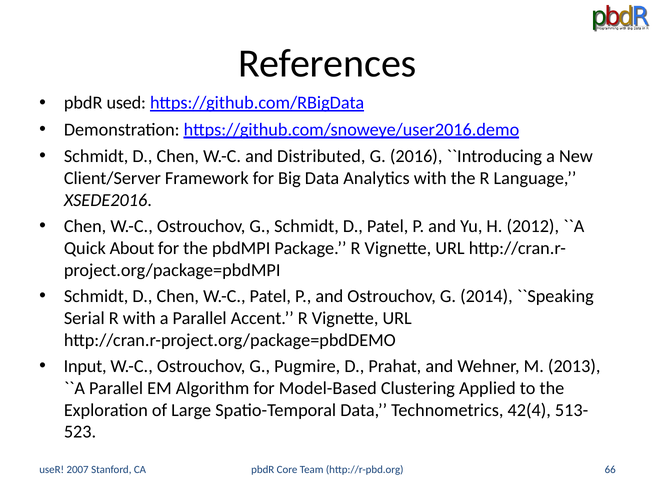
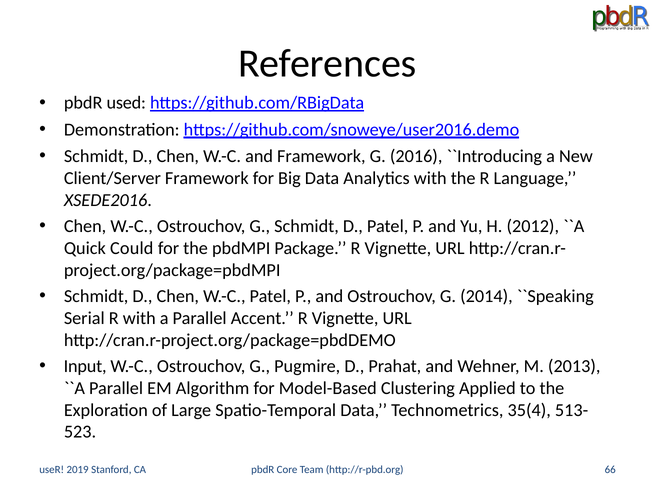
and Distributed: Distributed -> Framework (321, 156)
About: About -> Could (132, 248)
42(4: 42(4 -> 35(4 (529, 409)
2007: 2007 -> 2019 (78, 469)
